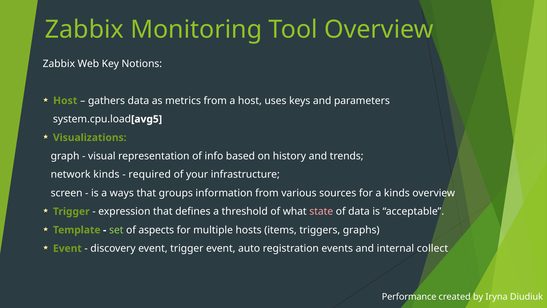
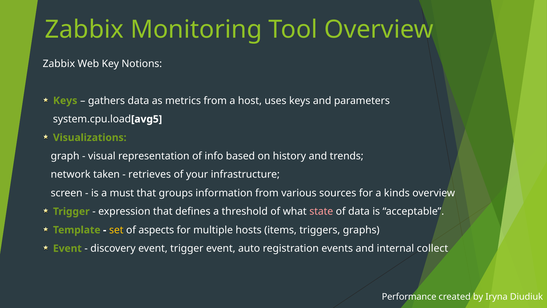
Host: Host -> Keys (65, 101)
network kinds: kinds -> taken (107, 174)
required: required -> retrieves (150, 174)
ways: ways -> must (122, 193)
set colour: light green -> yellow (116, 230)
